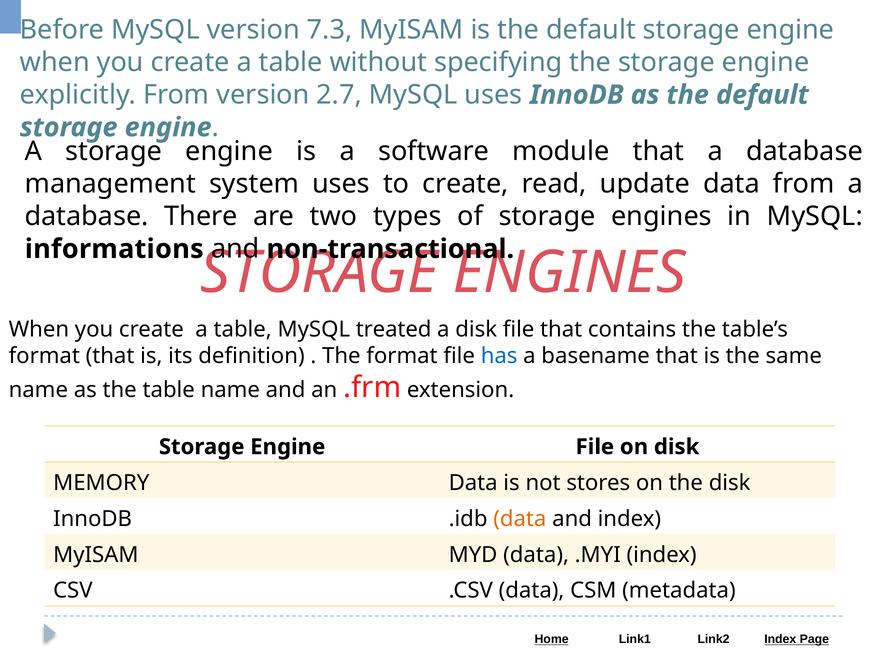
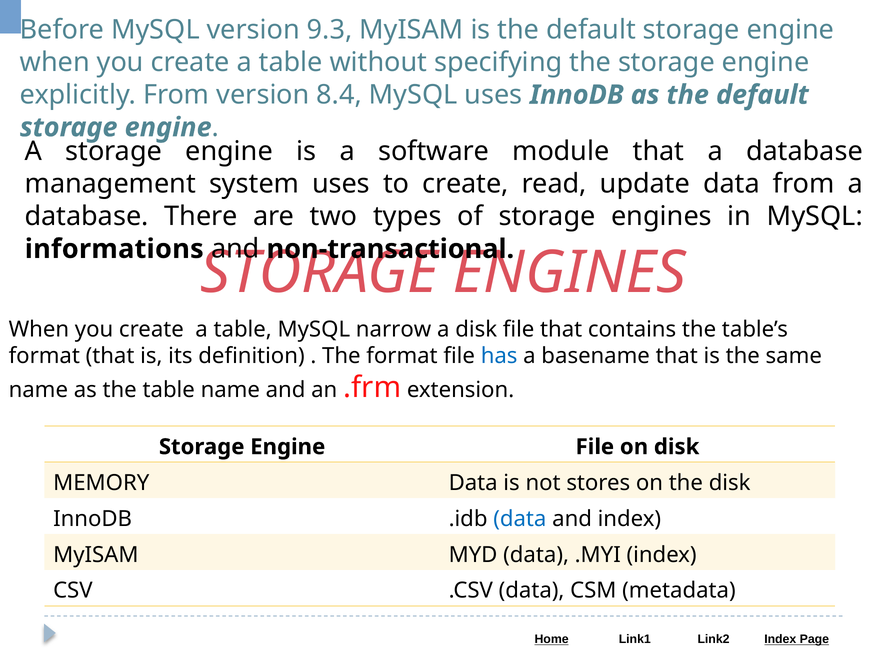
7.3: 7.3 -> 9.3 (330, 30)
2.7: 2.7 -> 8.4 (339, 95)
treated: treated -> narrow (394, 330)
data colour: orange -> blue (520, 519)
